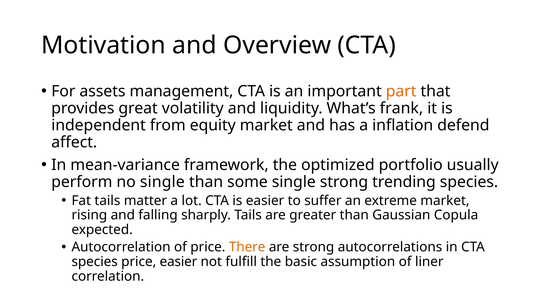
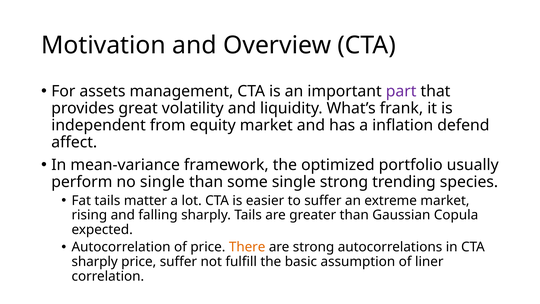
part colour: orange -> purple (401, 91)
species: species -> sharply (95, 262)
price easier: easier -> suffer (178, 262)
